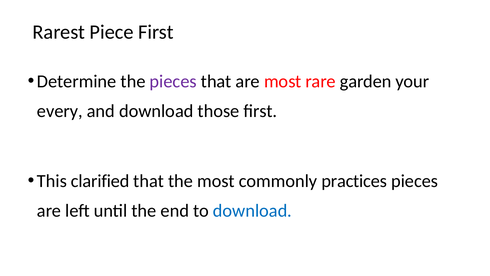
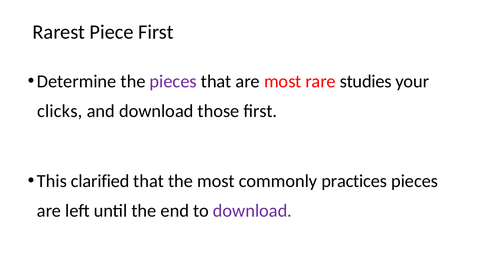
garden: garden -> studies (366, 81)
every: every -> clicks (60, 111)
download colour: blue -> purple (252, 210)
